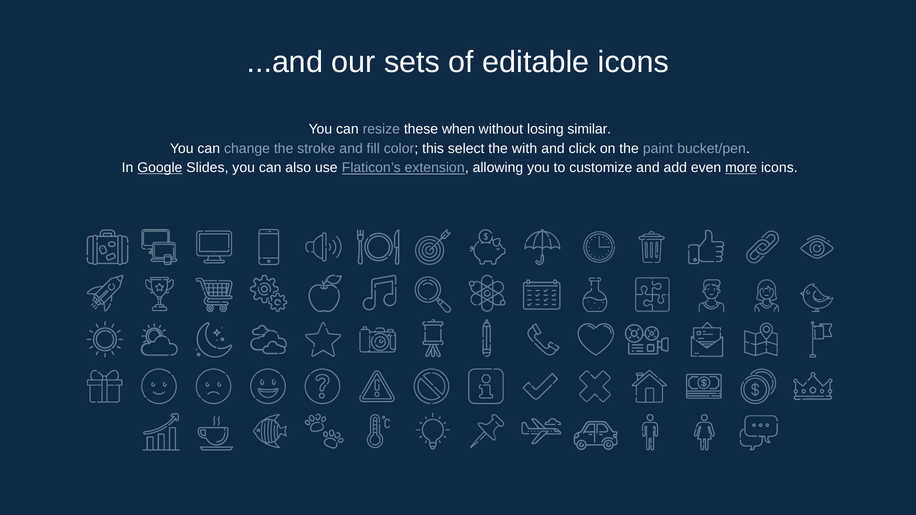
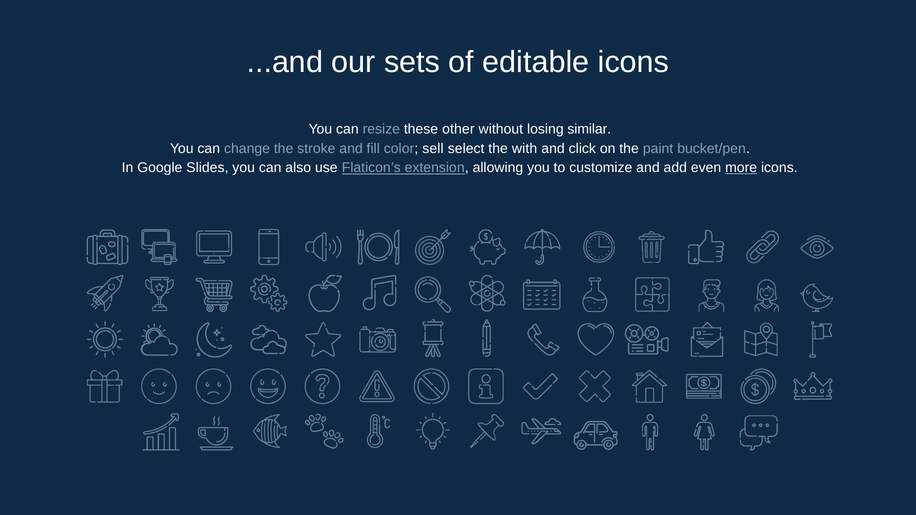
when: when -> other (458, 129)
this: this -> sell (433, 149)
Google underline: present -> none (160, 168)
